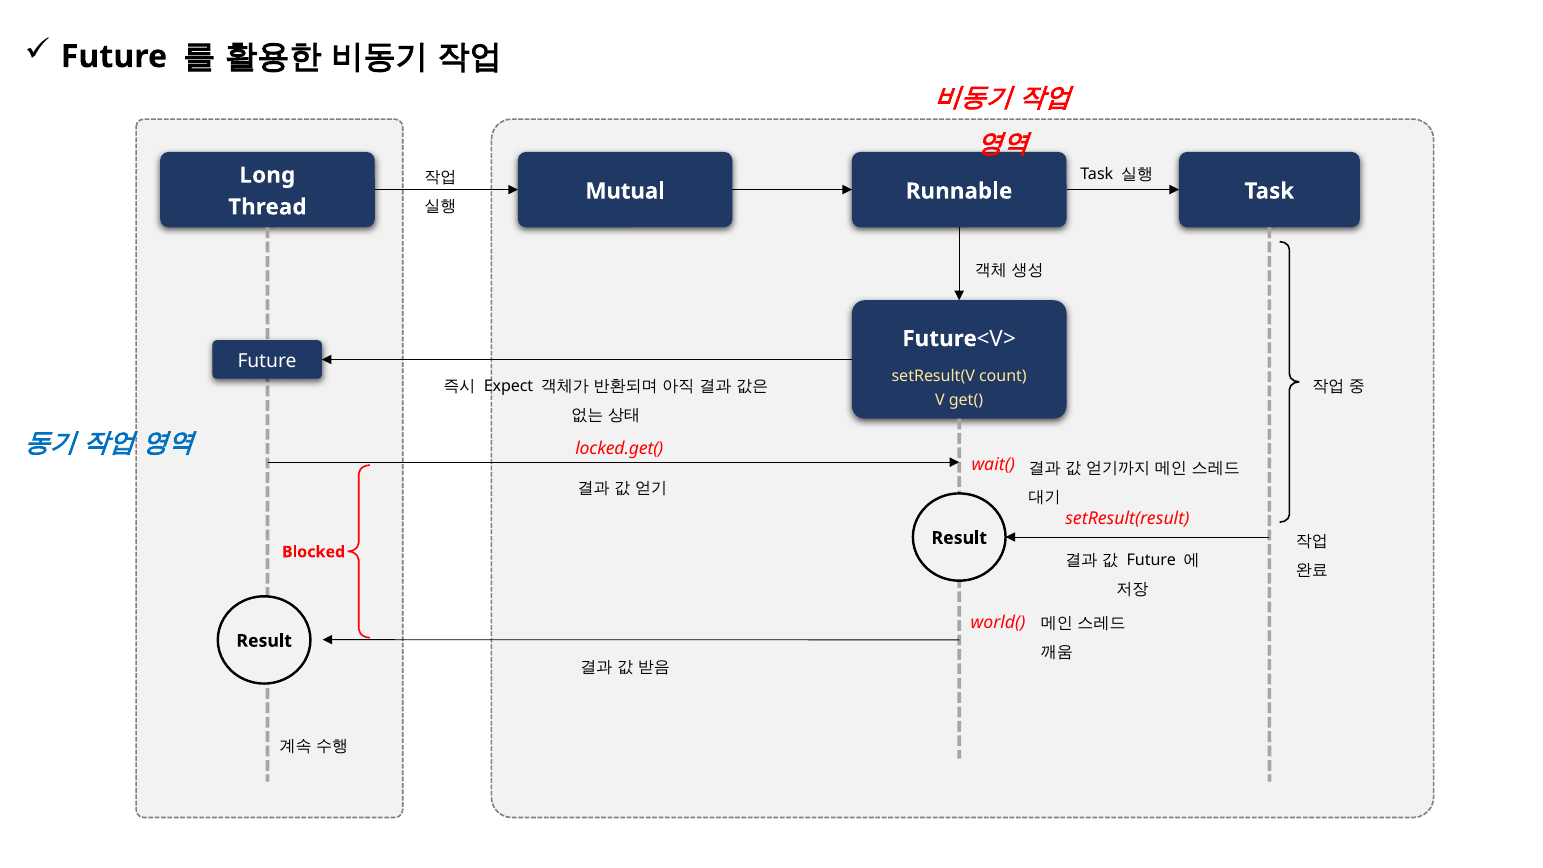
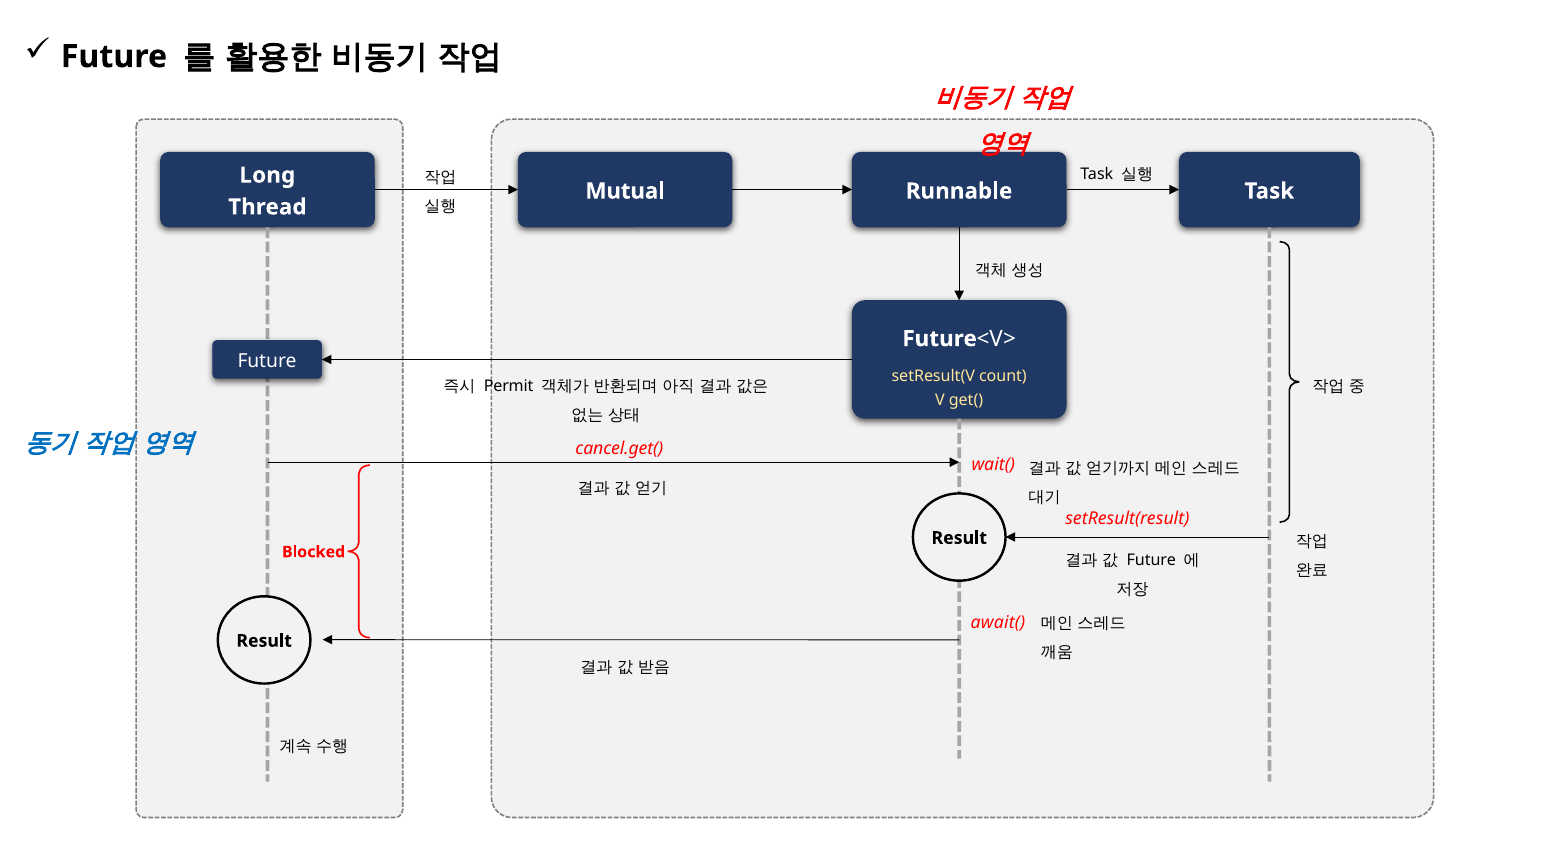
Expect: Expect -> Permit (509, 386)
locked.get(: locked.get( -> cancel.get( (619, 449)
world(: world( -> await( (998, 622)
